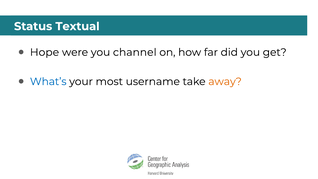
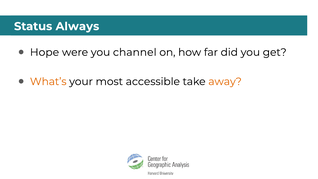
Textual: Textual -> Always (77, 26)
What’s colour: blue -> orange (48, 82)
username: username -> accessible (153, 82)
